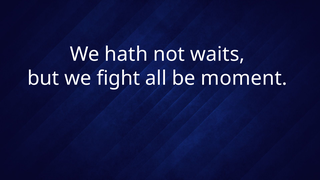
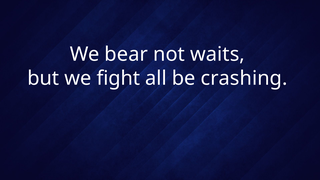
hath: hath -> bear (126, 54)
moment: moment -> crashing (244, 78)
